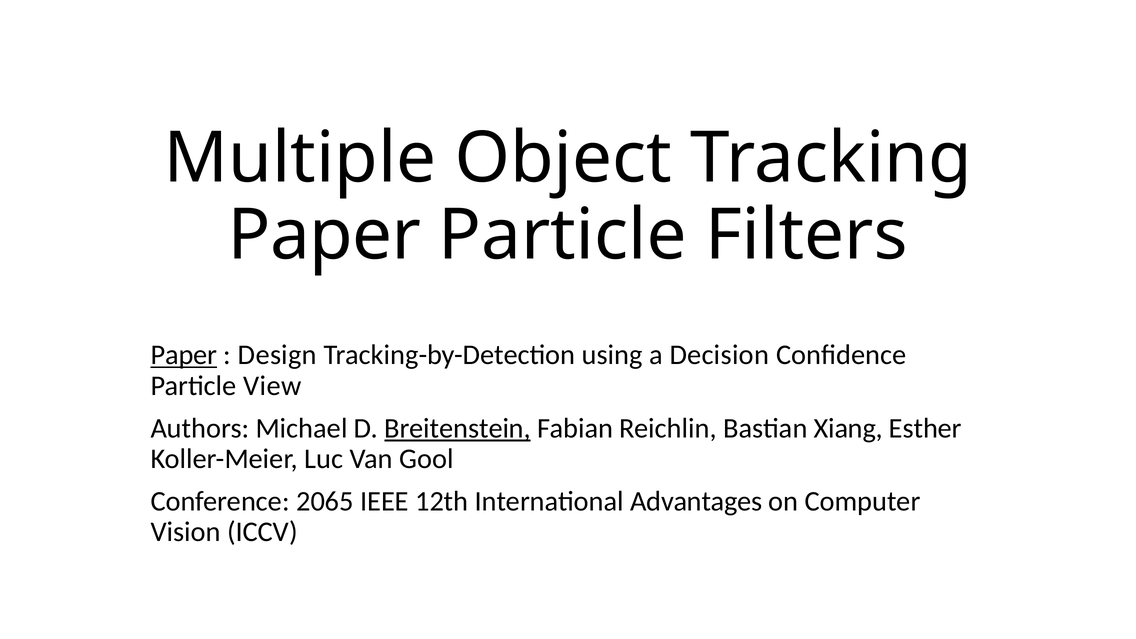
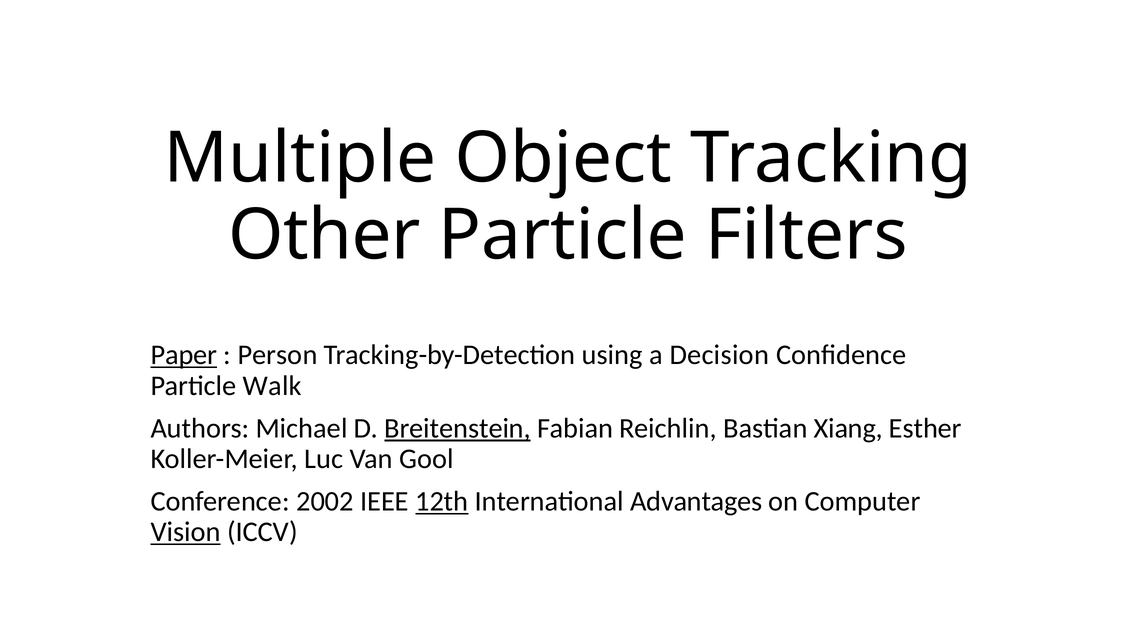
Paper: Paper -> Other (324, 235)
Design: Design -> Person (277, 355)
View: View -> Walk (272, 386)
2065: 2065 -> 2002 (325, 501)
12th underline: none -> present (442, 501)
Vision underline: none -> present (186, 532)
